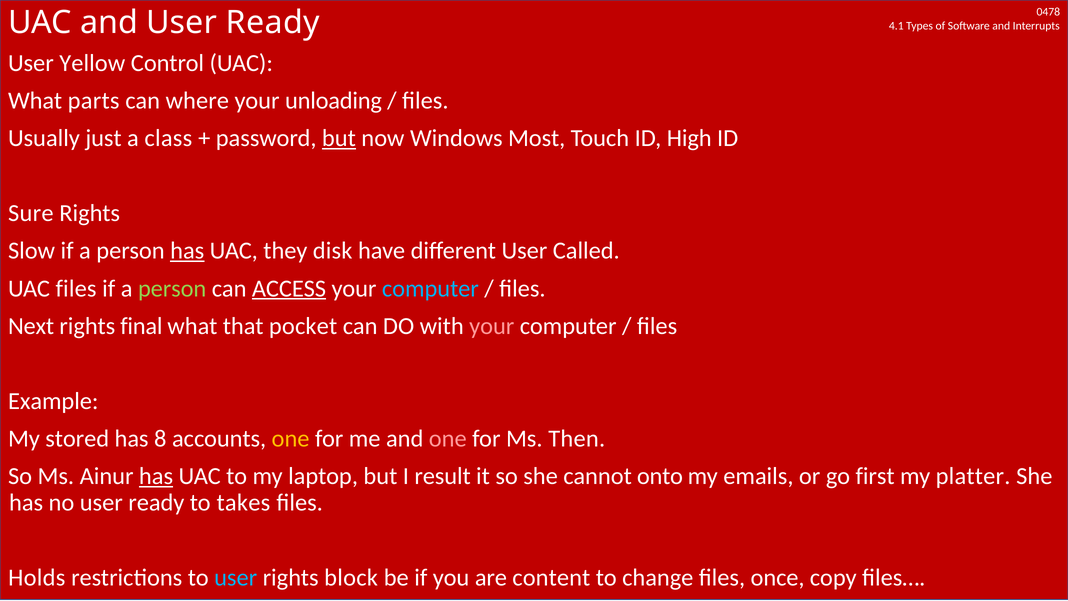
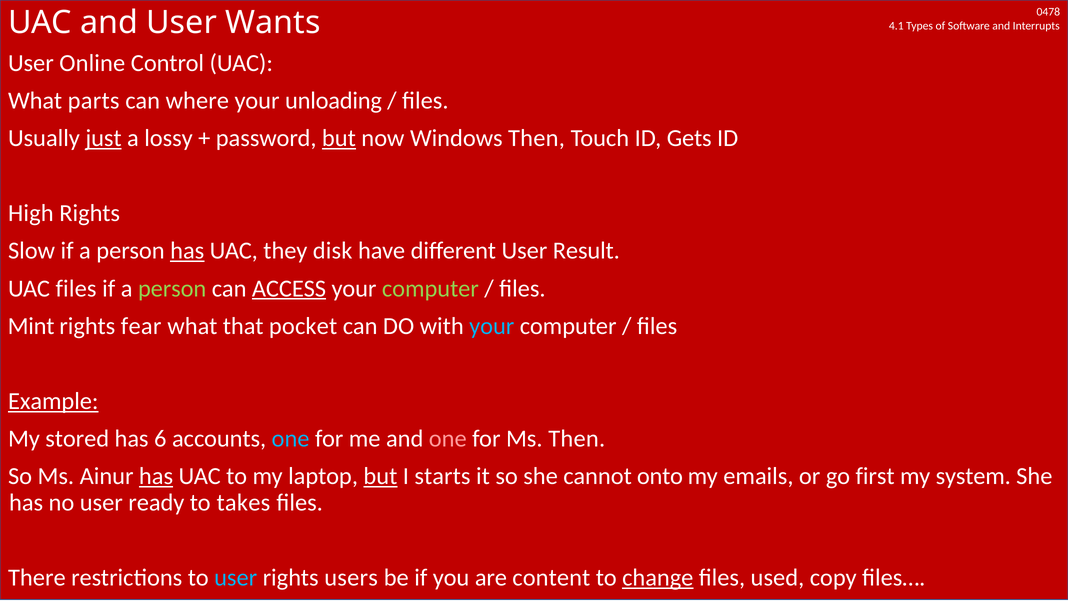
and User Ready: Ready -> Wants (273, 23)
Yellow: Yellow -> Online (92, 63)
just underline: none -> present (104, 138)
class: class -> lossy (169, 138)
Windows Most: Most -> Then (536, 138)
High: High -> Gets (689, 138)
Sure: Sure -> High (31, 213)
Called: Called -> Result (586, 251)
computer colour: light blue -> light green (430, 288)
Next: Next -> Mint (31, 326)
final: final -> fear (141, 326)
your colour: pink -> light blue (492, 326)
Example underline: none -> present (53, 401)
8: 8 -> 6 (160, 439)
one colour: yellow -> light blue (291, 439)
but underline: none -> present (380, 476)
result: result -> starts (442, 476)
platter: platter -> system (973, 476)
Holds: Holds -> There (37, 578)
block: block -> users (351, 578)
change underline: none -> present (658, 578)
once: once -> used (777, 578)
